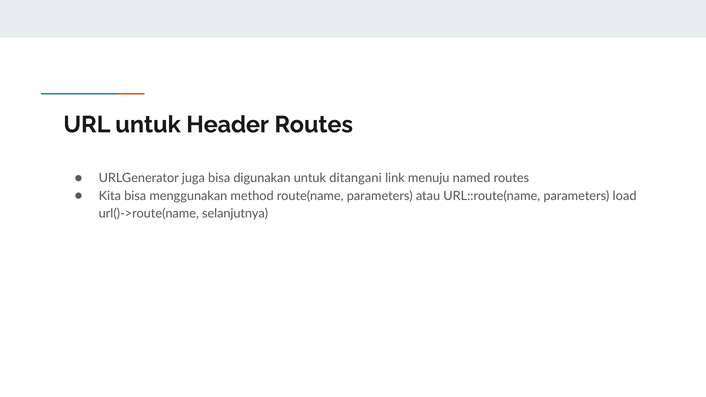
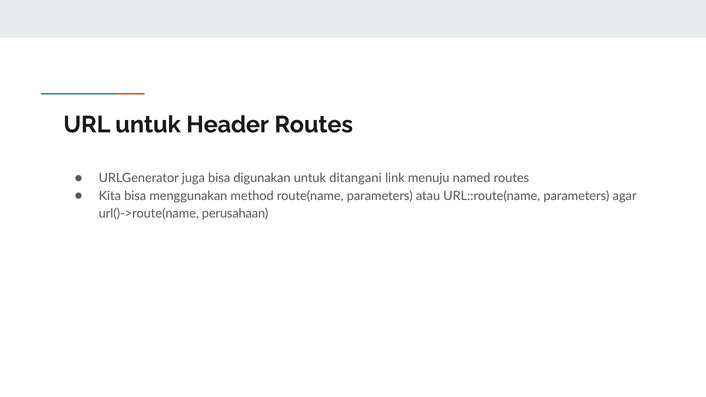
load: load -> agar (625, 196)
selanjutnya: selanjutnya -> perusahaan (235, 213)
